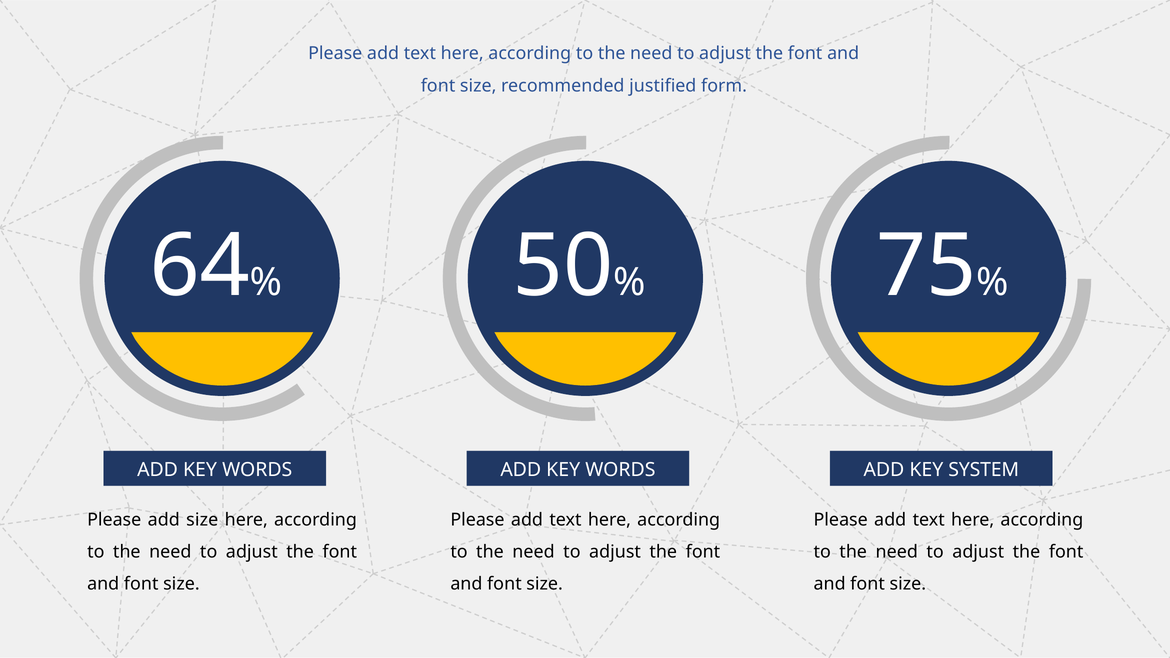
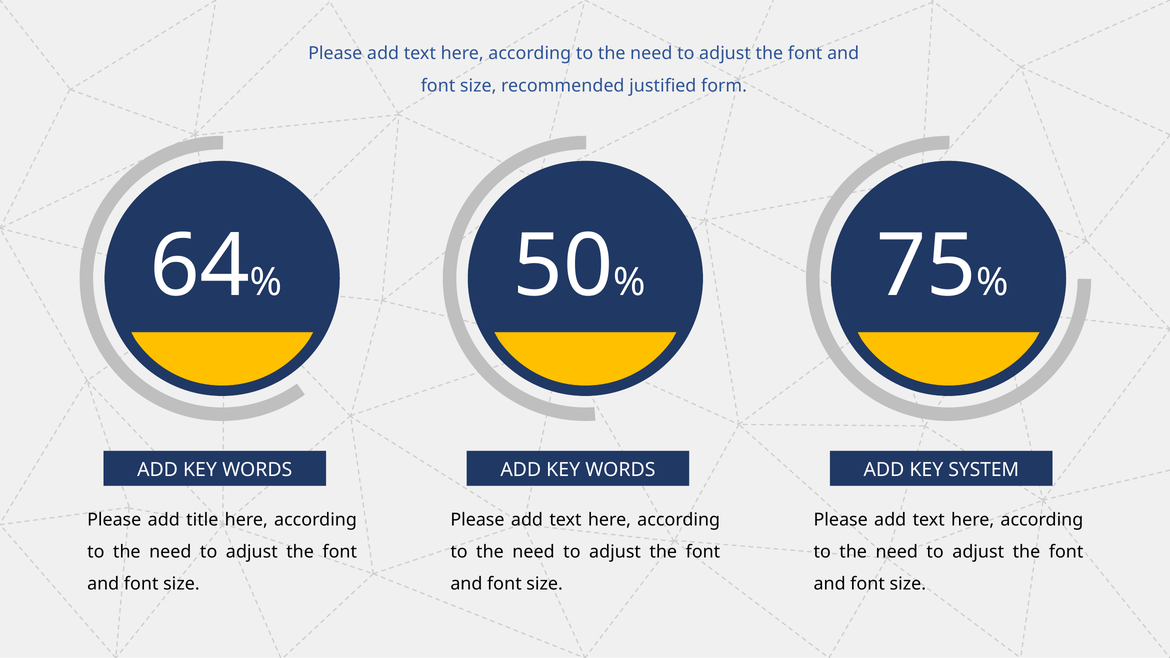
add size: size -> title (202, 520)
